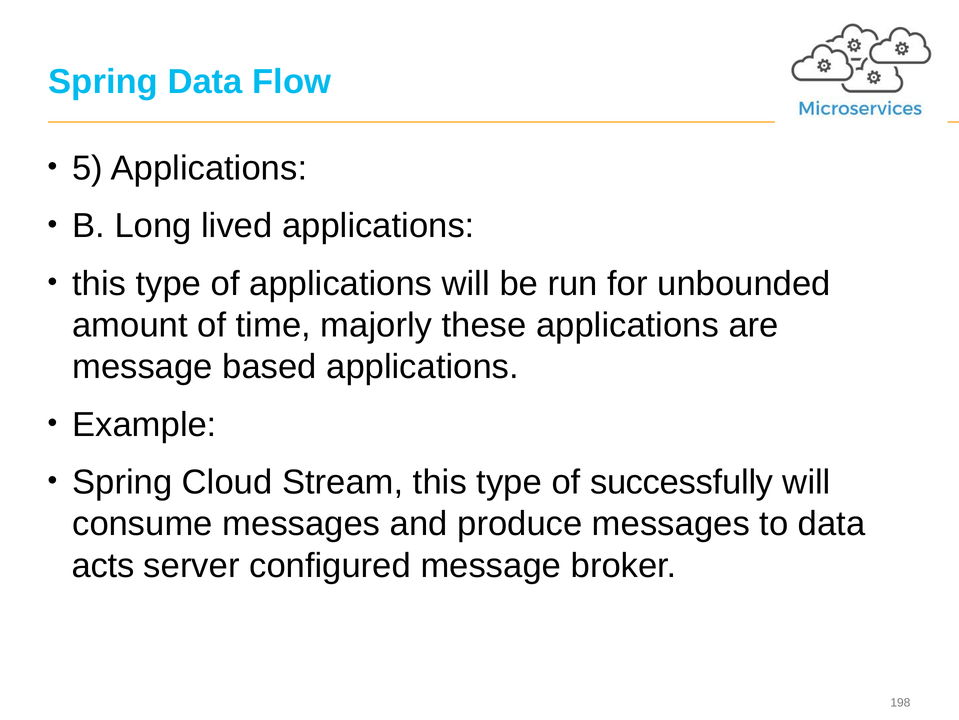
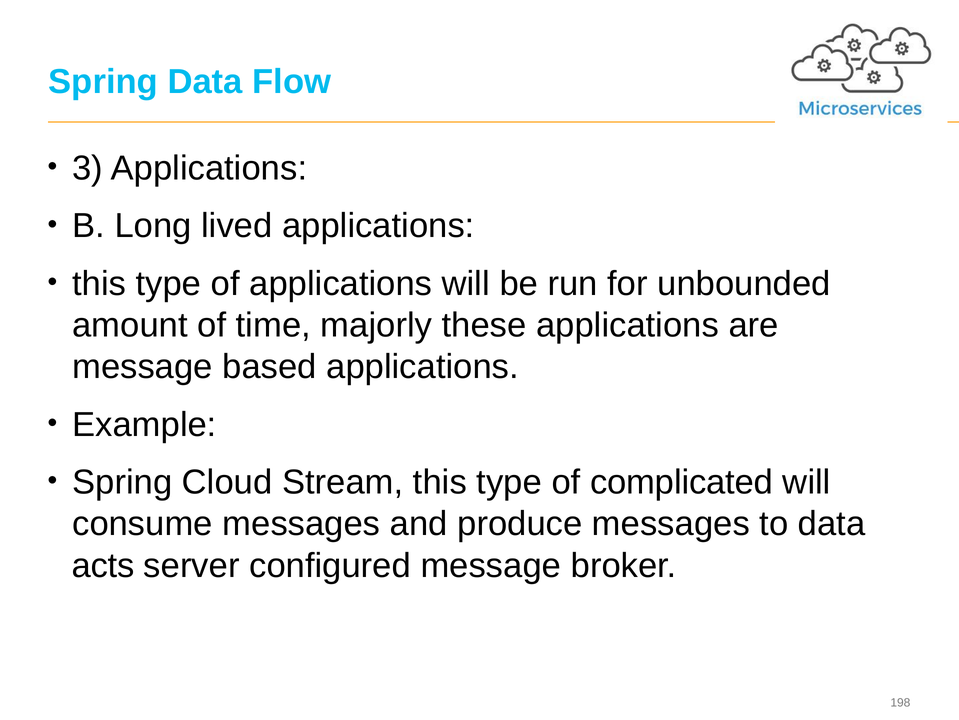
5: 5 -> 3 (88, 168)
successfully: successfully -> complicated (682, 482)
